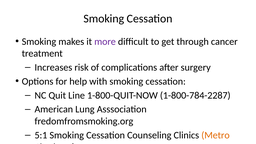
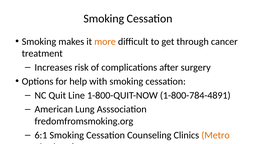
more colour: purple -> orange (105, 42)
1-800-784-2287: 1-800-784-2287 -> 1-800-784-4891 (195, 95)
5:1: 5:1 -> 6:1 (41, 135)
